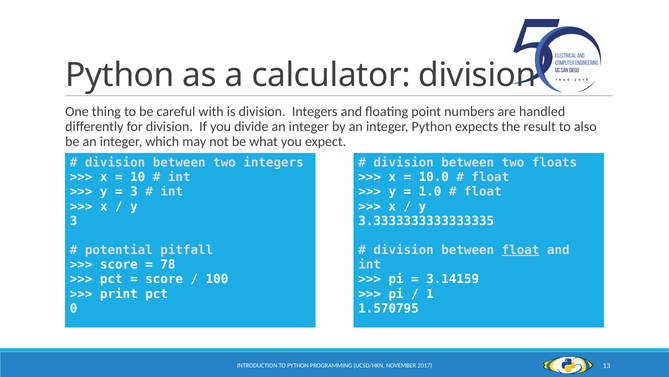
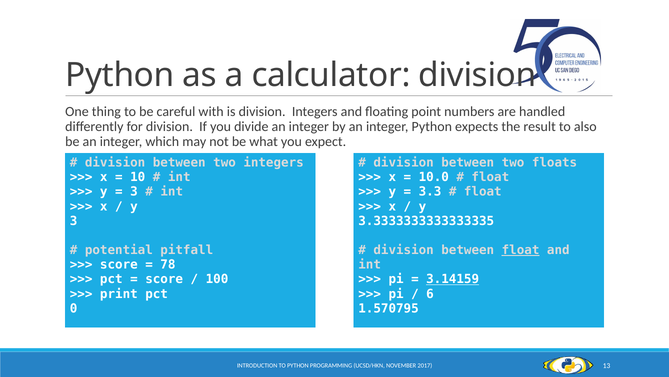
1.0: 1.0 -> 3.3 (430, 191)
3.14159 underline: none -> present (453, 279)
1: 1 -> 6 (430, 293)
